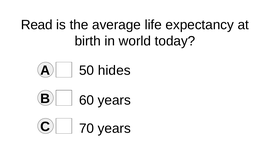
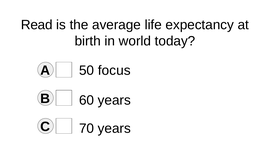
hides: hides -> focus (114, 70)
